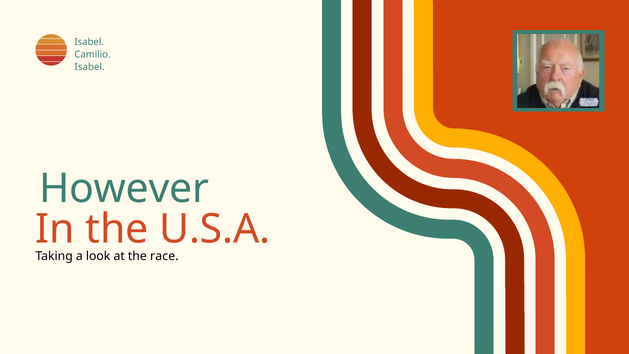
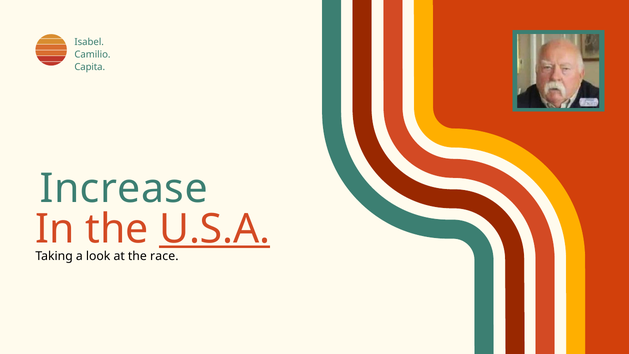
Isabel: Isabel -> Capita (90, 67)
However: However -> Increase (124, 189)
U.S.A underline: none -> present (215, 229)
